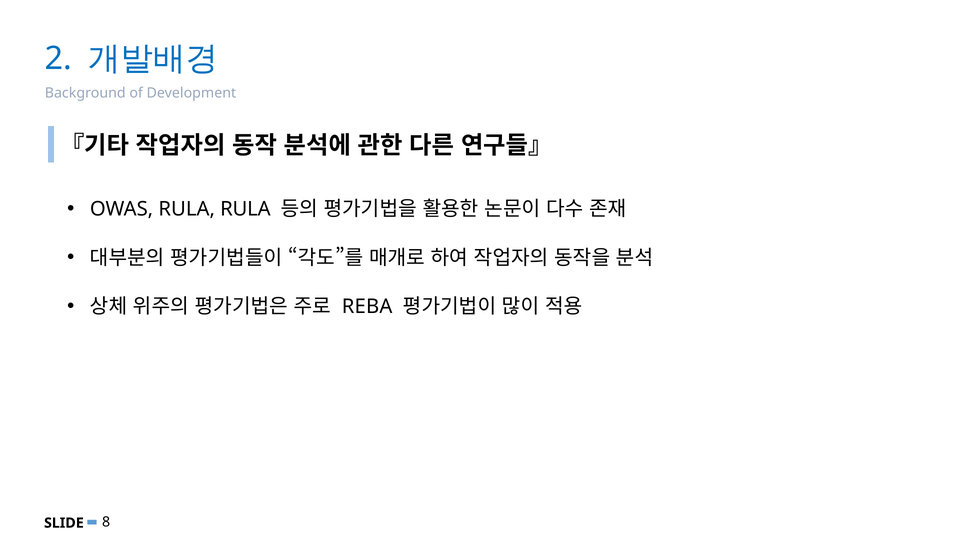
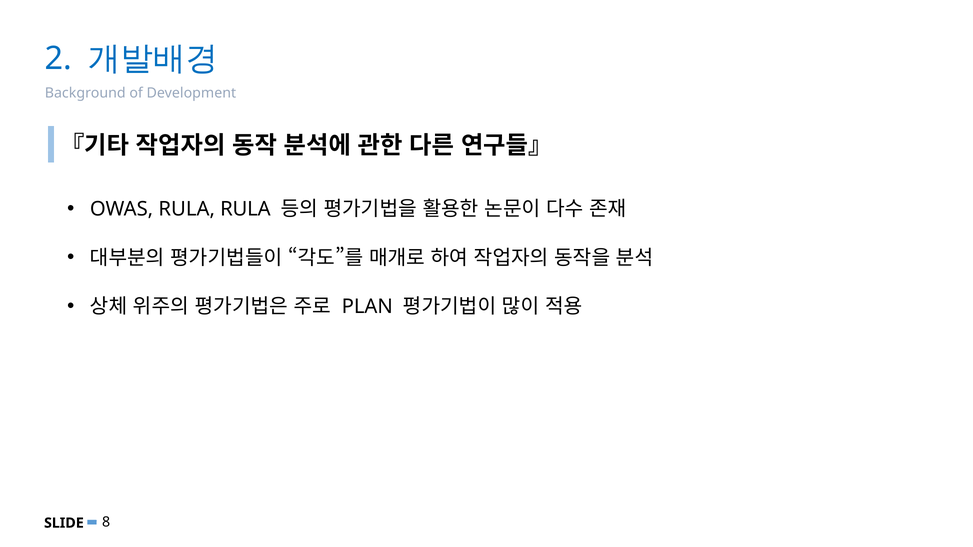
REBA: REBA -> PLAN (367, 307)
